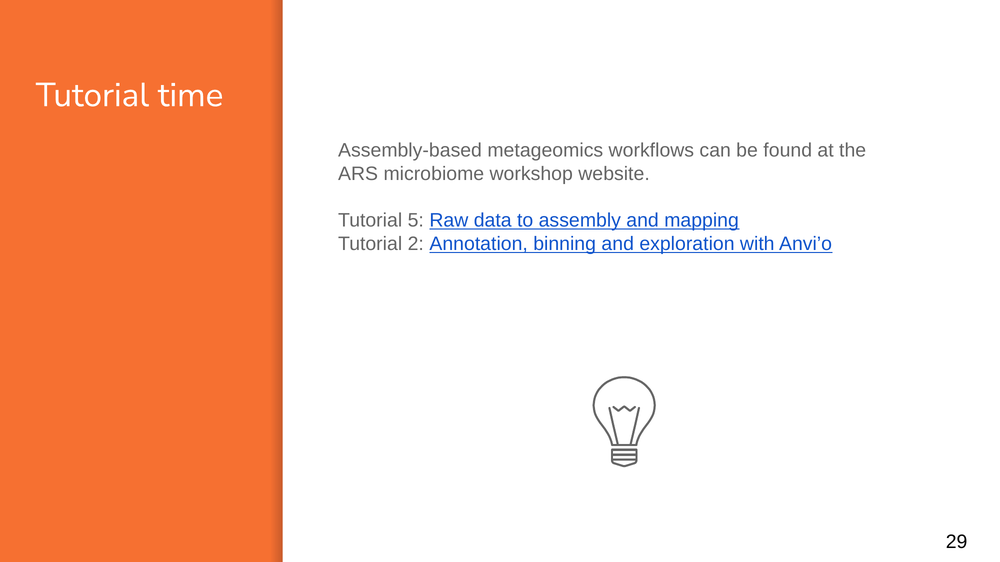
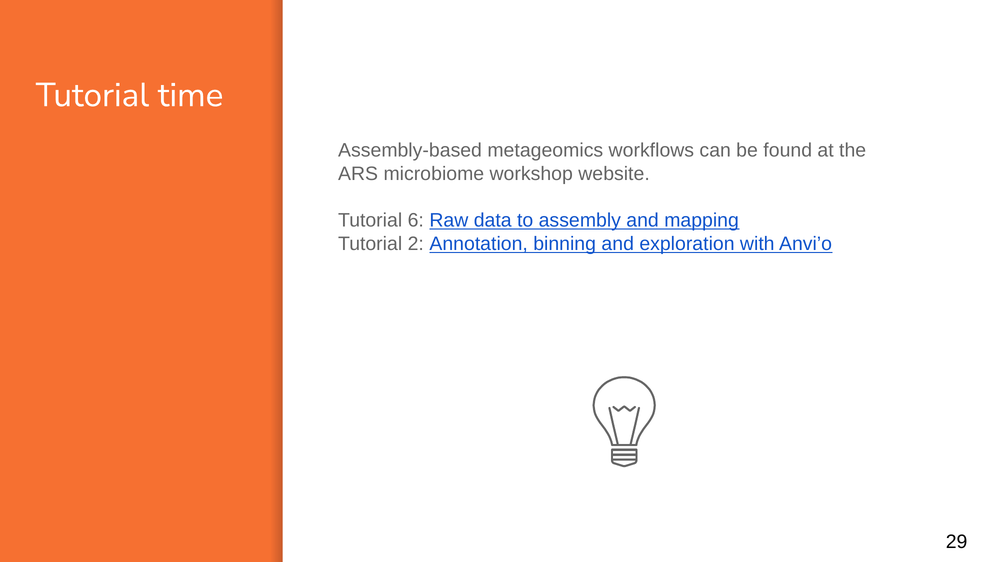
5: 5 -> 6 (416, 221)
